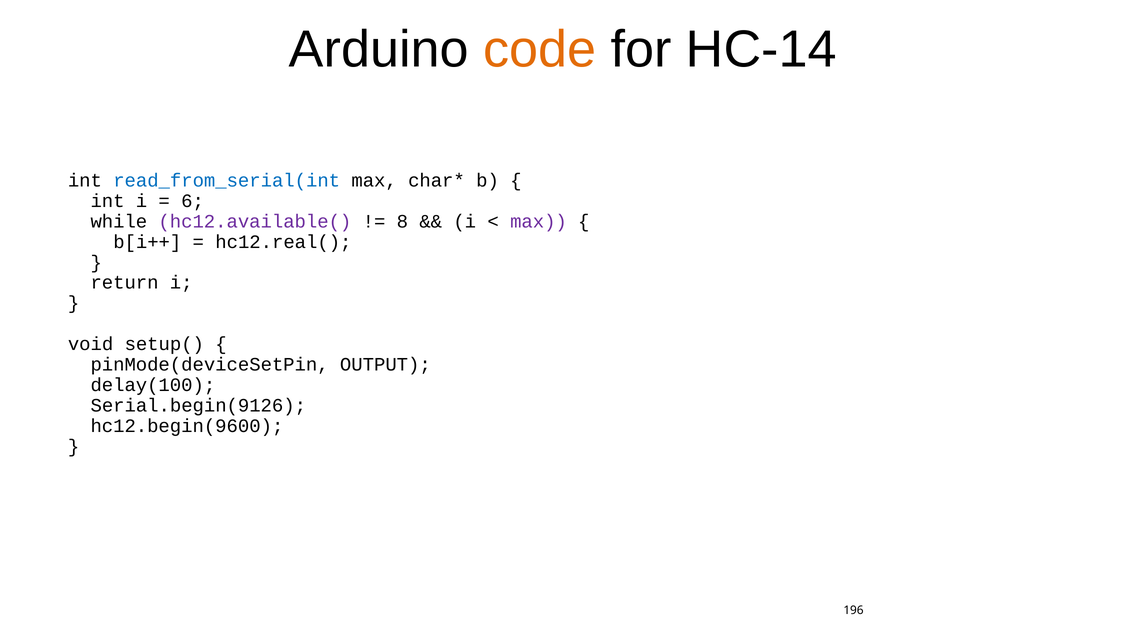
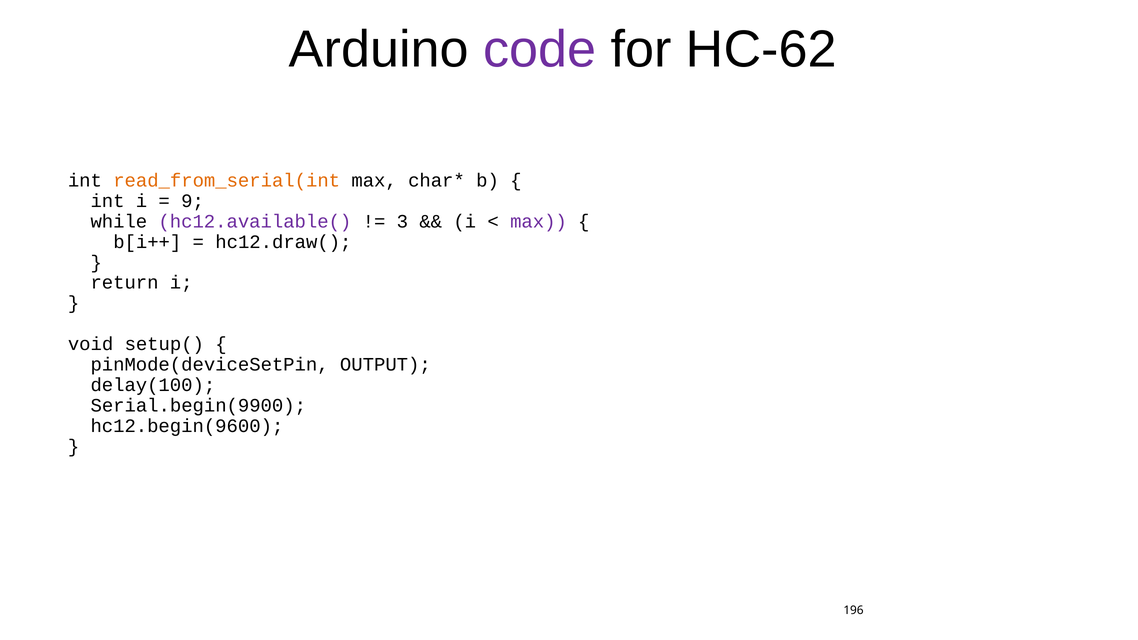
code colour: orange -> purple (540, 50)
HC-14: HC-14 -> HC-62 (761, 50)
read_from_serial(int colour: blue -> orange (227, 180)
6: 6 -> 9 (193, 201)
8: 8 -> 3 (402, 221)
hc12.real(: hc12.real( -> hc12.draw( (283, 242)
Serial.begin(9126: Serial.begin(9126 -> Serial.begin(9900 (198, 406)
